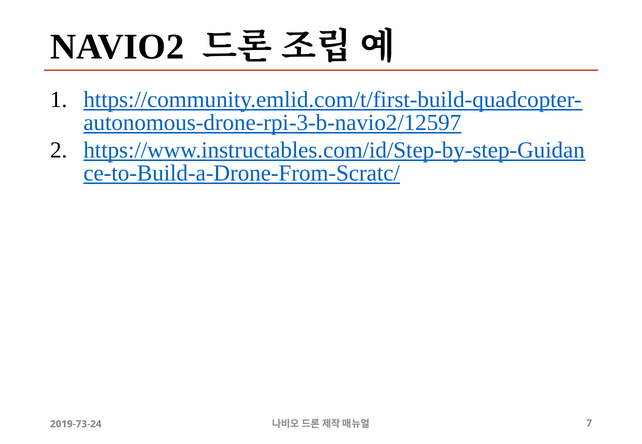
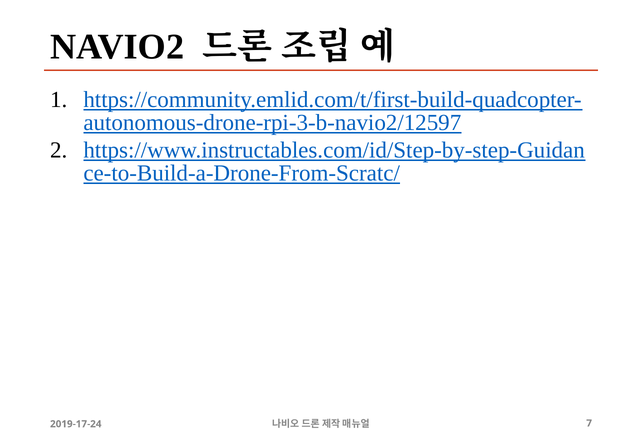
2019-73-24: 2019-73-24 -> 2019-17-24 (76, 424)
